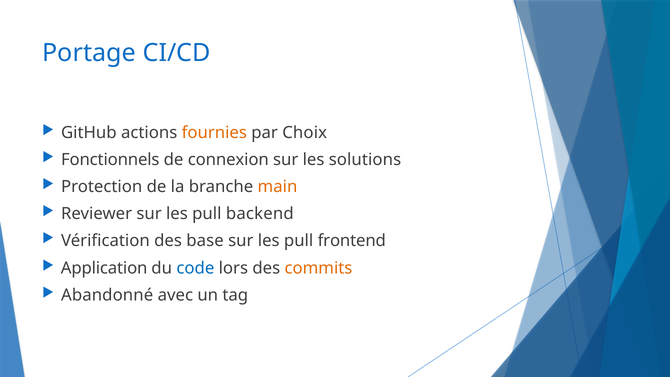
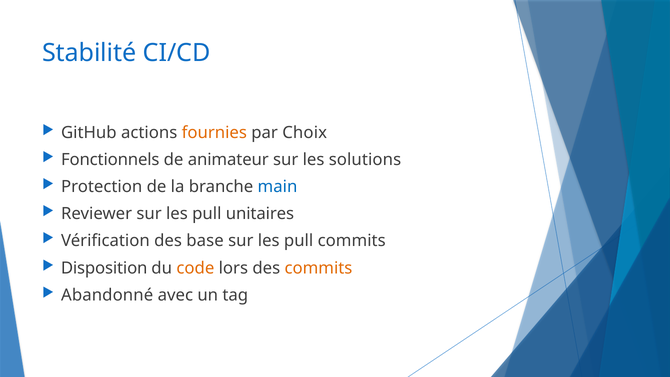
Portage: Portage -> Stabilité (89, 53)
connexion: connexion -> animateur (228, 160)
main colour: orange -> blue (277, 187)
backend: backend -> unitaires (260, 214)
pull frontend: frontend -> commits (352, 241)
Application: Application -> Disposition (104, 268)
code colour: blue -> orange (195, 268)
